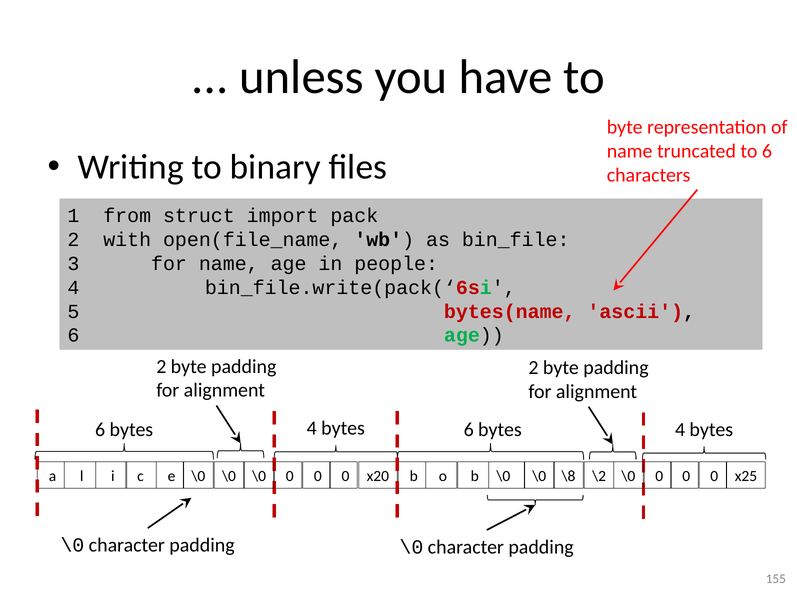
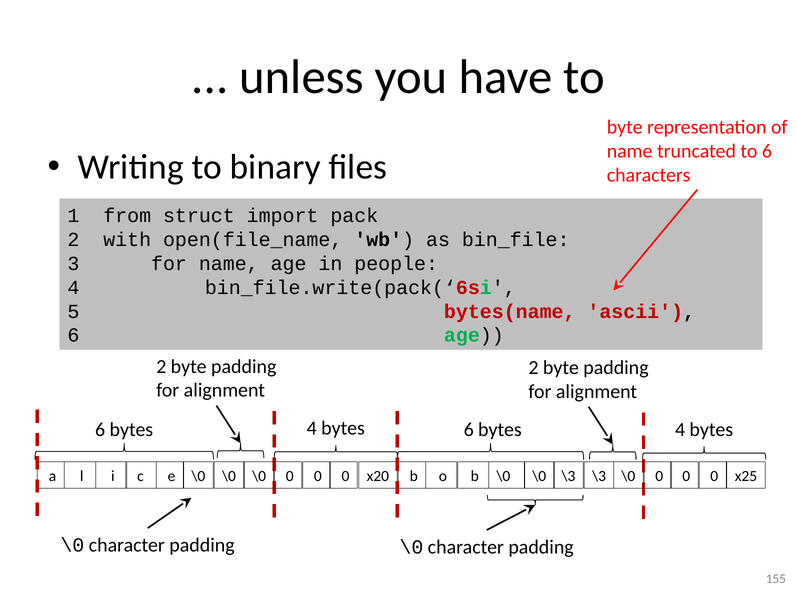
\0 \8: \8 -> \3 (569, 476)
\2: \2 -> \3 (599, 476)
